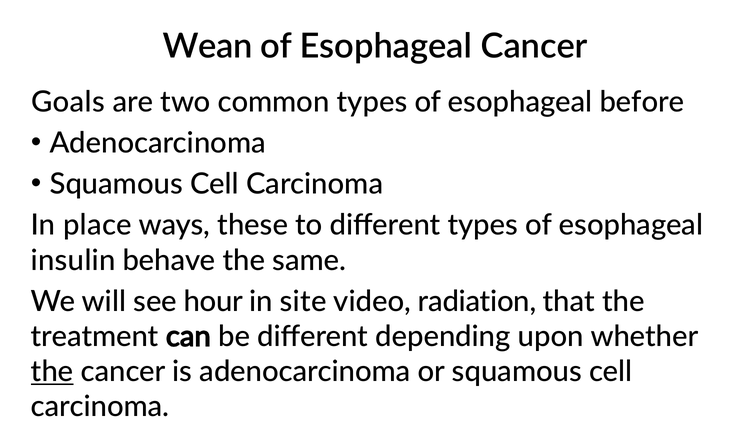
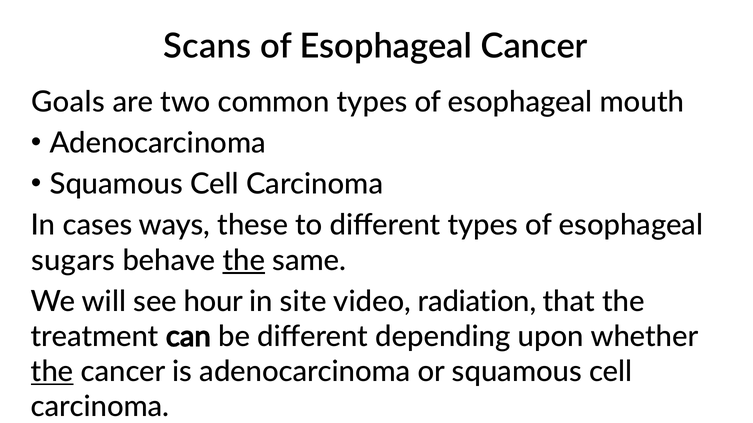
Wean: Wean -> Scans (207, 47)
before: before -> mouth (642, 102)
place: place -> cases (98, 226)
insulin: insulin -> sugars (73, 261)
the underline: none -> present (244, 261)
